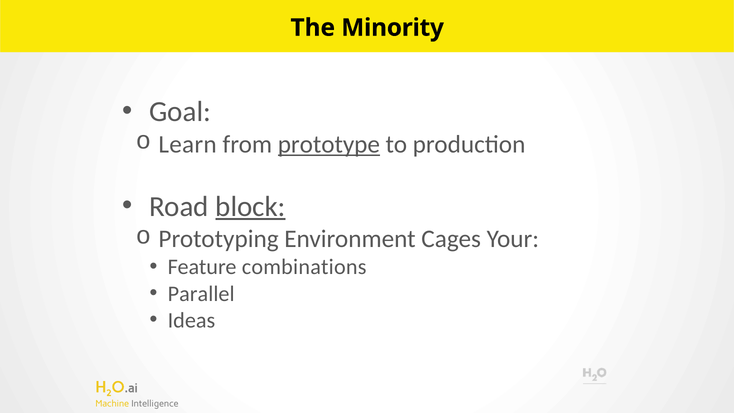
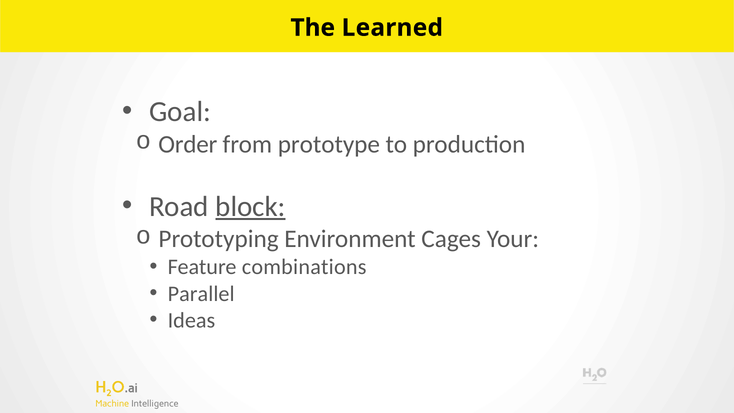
Minority: Minority -> Learned (392, 28)
Learn: Learn -> Order (188, 144)
prototype underline: present -> none (329, 144)
